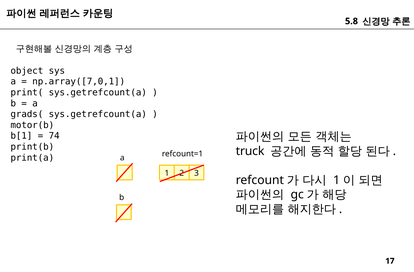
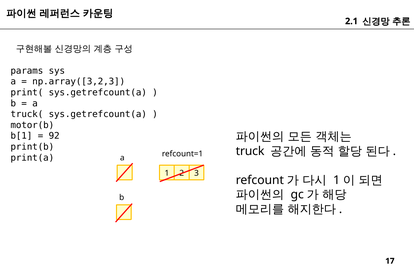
5.8: 5.8 -> 2.1 (351, 21)
object: object -> params (27, 71)
np.array([7,0,1: np.array([7,0,1 -> np.array([3,2,3 (79, 82)
grads(: grads( -> truck( (27, 114)
74: 74 -> 92 (54, 136)
